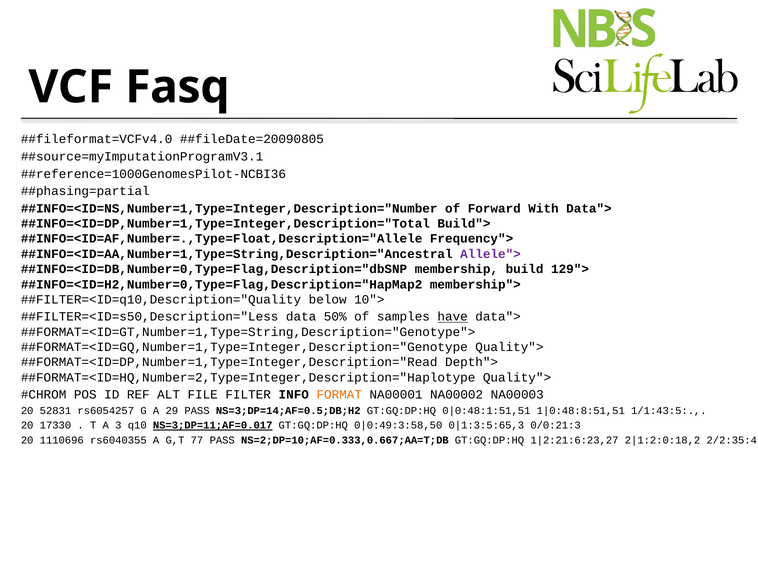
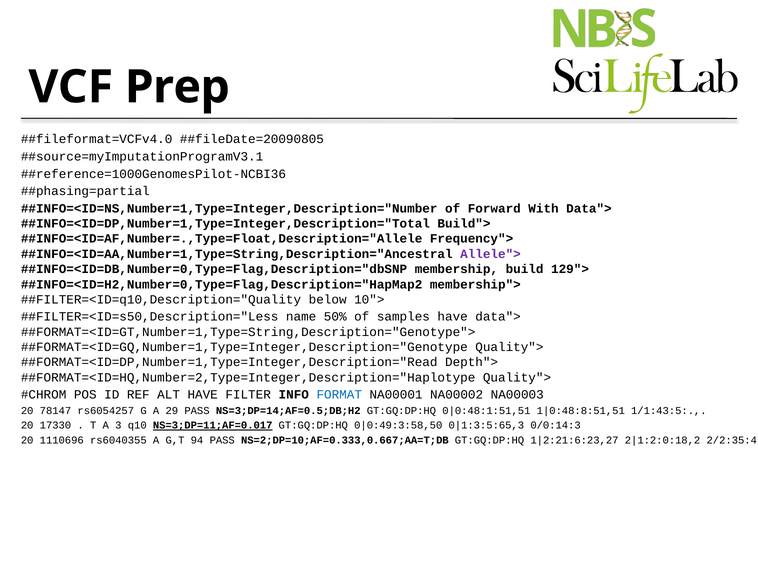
Fasq: Fasq -> Prep (177, 87)
data: data -> name (301, 317)
have underline: present -> none (453, 317)
ALT FILE: FILE -> HAVE (203, 394)
FORMAT colour: orange -> blue (339, 394)
52831: 52831 -> 78147 (55, 410)
0/0:21:3: 0/0:21:3 -> 0/0:14:3 (556, 425)
77: 77 -> 94 (197, 440)
